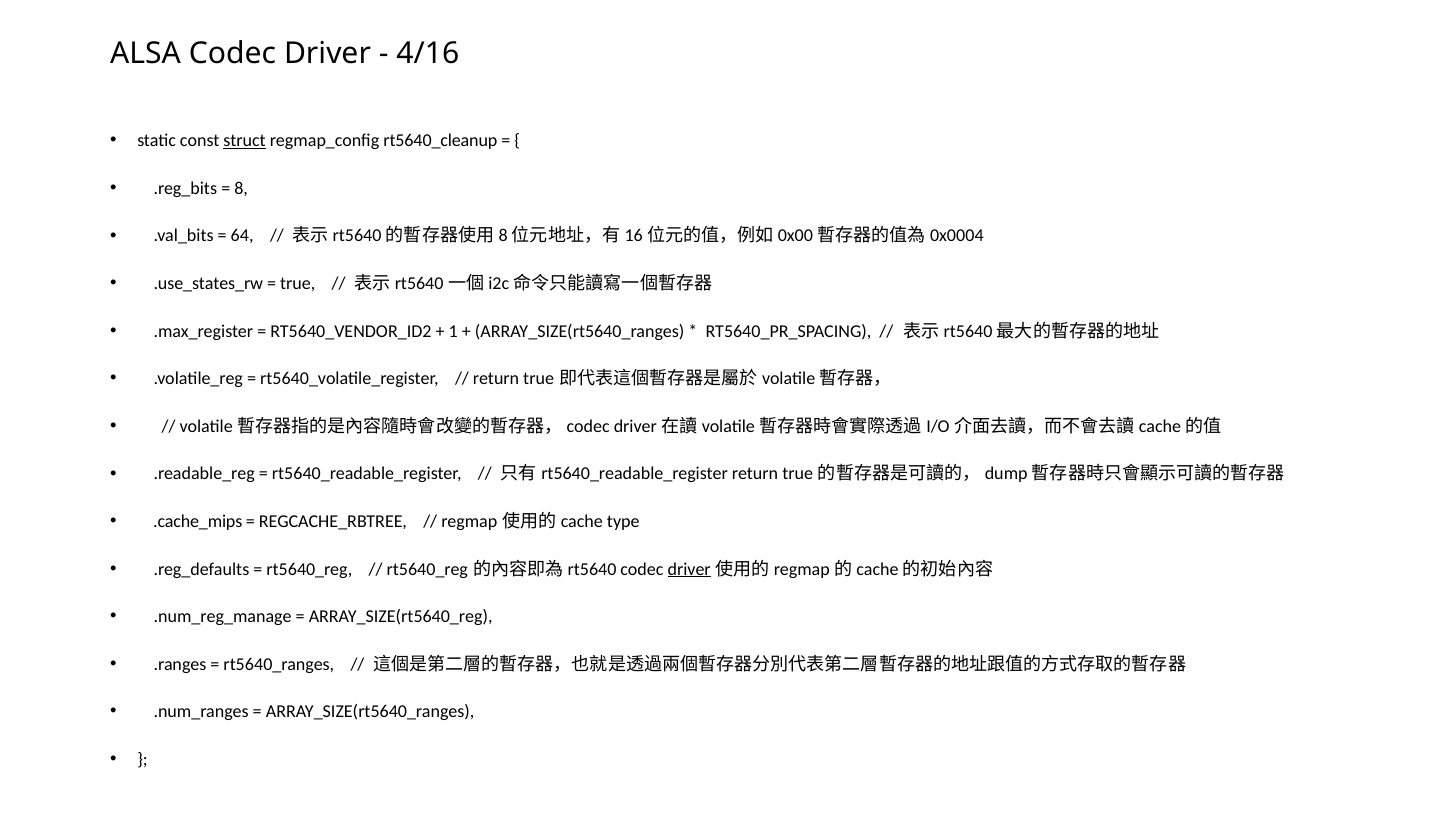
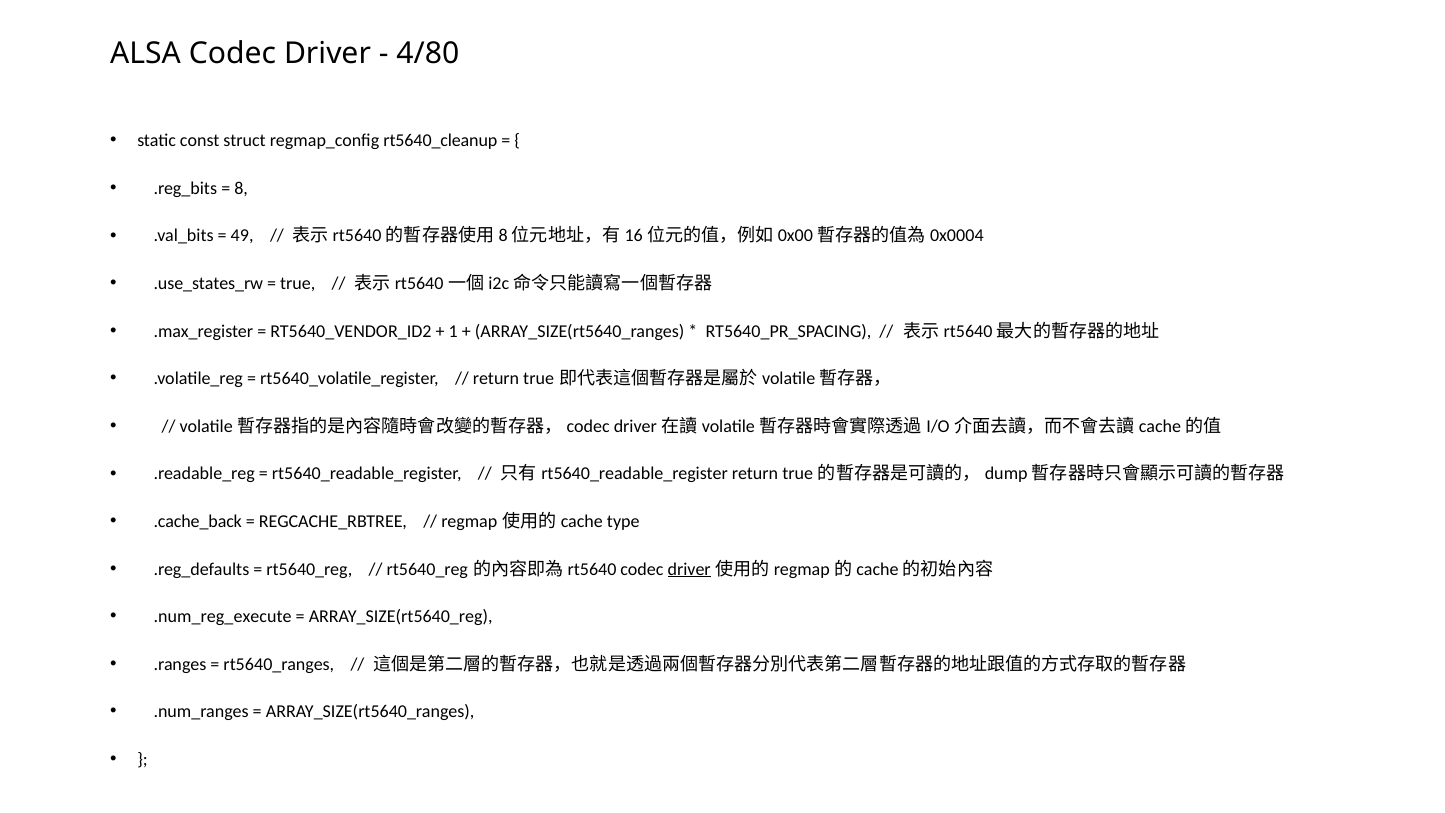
4/16: 4/16 -> 4/80 (428, 53)
struct underline: present -> none (245, 141)
64: 64 -> 49 (242, 236)
.cache_mips: .cache_mips -> .cache_back (198, 521)
.num_reg_manage: .num_reg_manage -> .num_reg_execute (223, 617)
